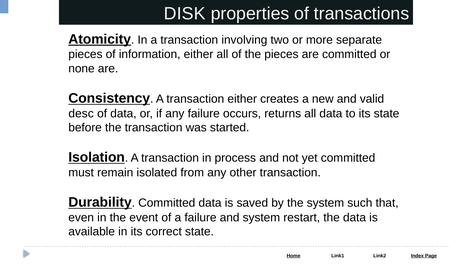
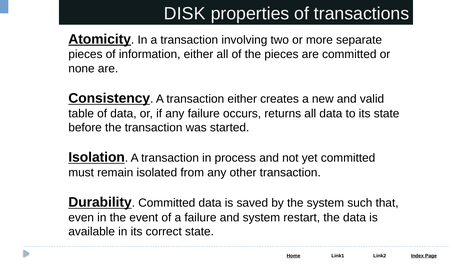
desc: desc -> table (81, 113)
